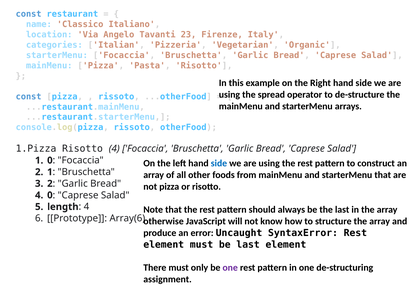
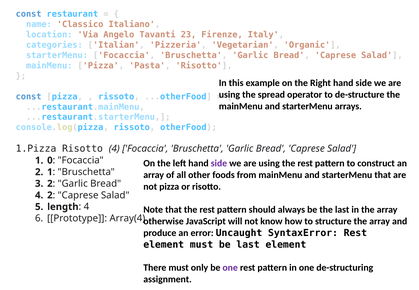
side colour: blue -> purple (219, 163)
4 0: 0 -> 2 (50, 195)
Array(6: Array(6 -> Array(4 (127, 218)
